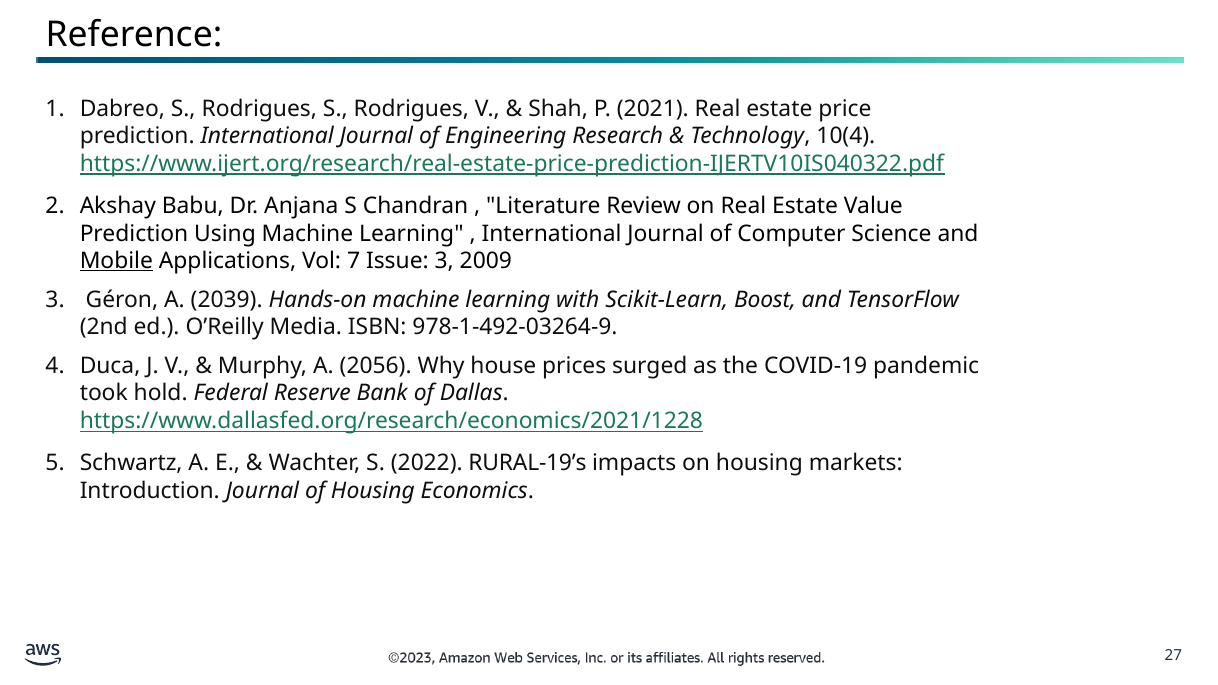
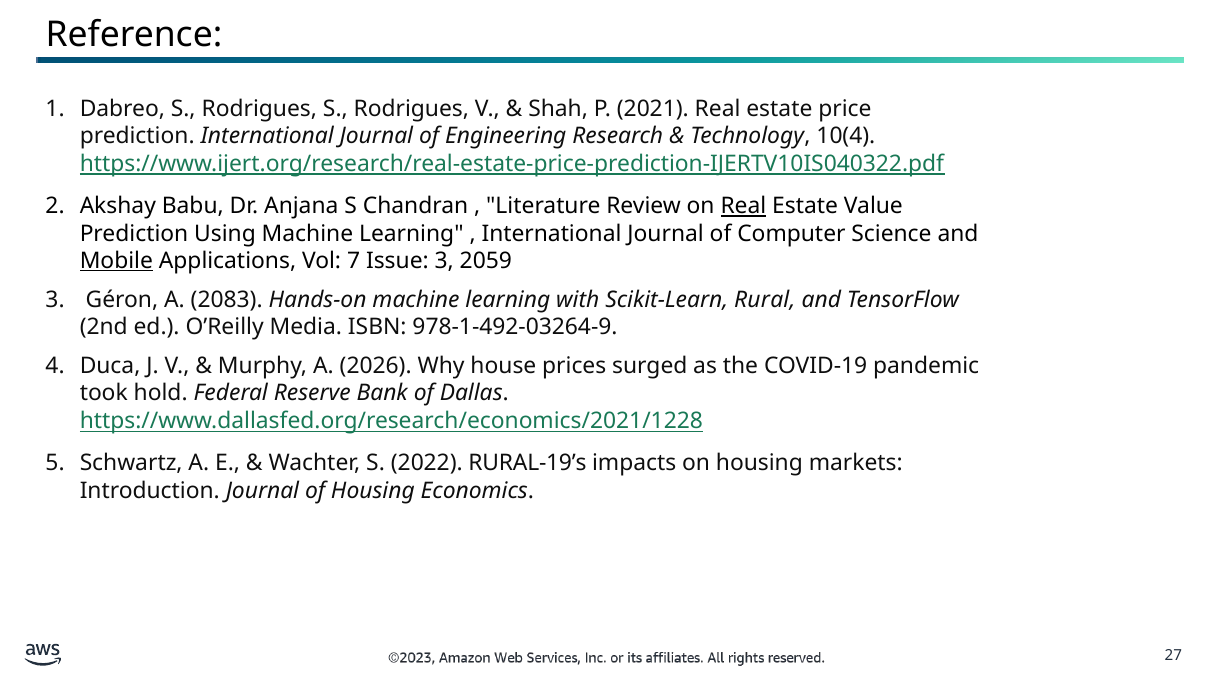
Real underline: none -> present (743, 206)
2009: 2009 -> 2059 (486, 261)
2039: 2039 -> 2083 (227, 300)
Boost: Boost -> Rural (765, 300)
2056: 2056 -> 2026 (376, 366)
